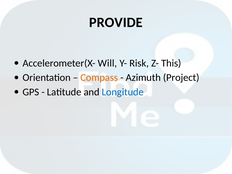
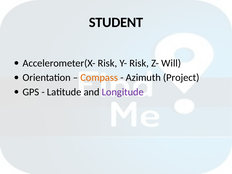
PROVIDE: PROVIDE -> STUDENT (116, 22)
Accelerometer(X- Will: Will -> Risk (107, 63)
This: This -> Will (171, 63)
Longitude colour: blue -> purple (123, 92)
